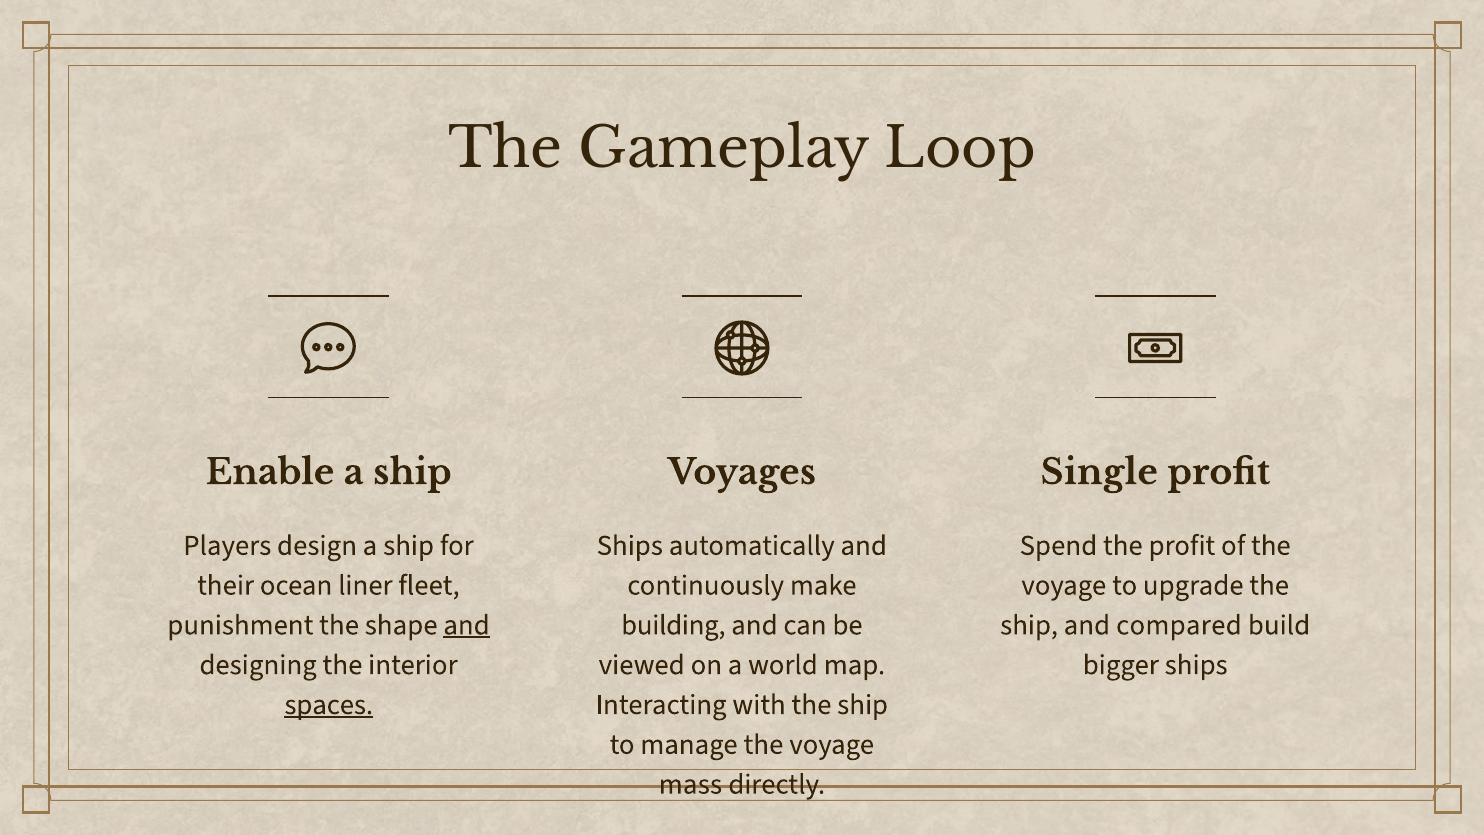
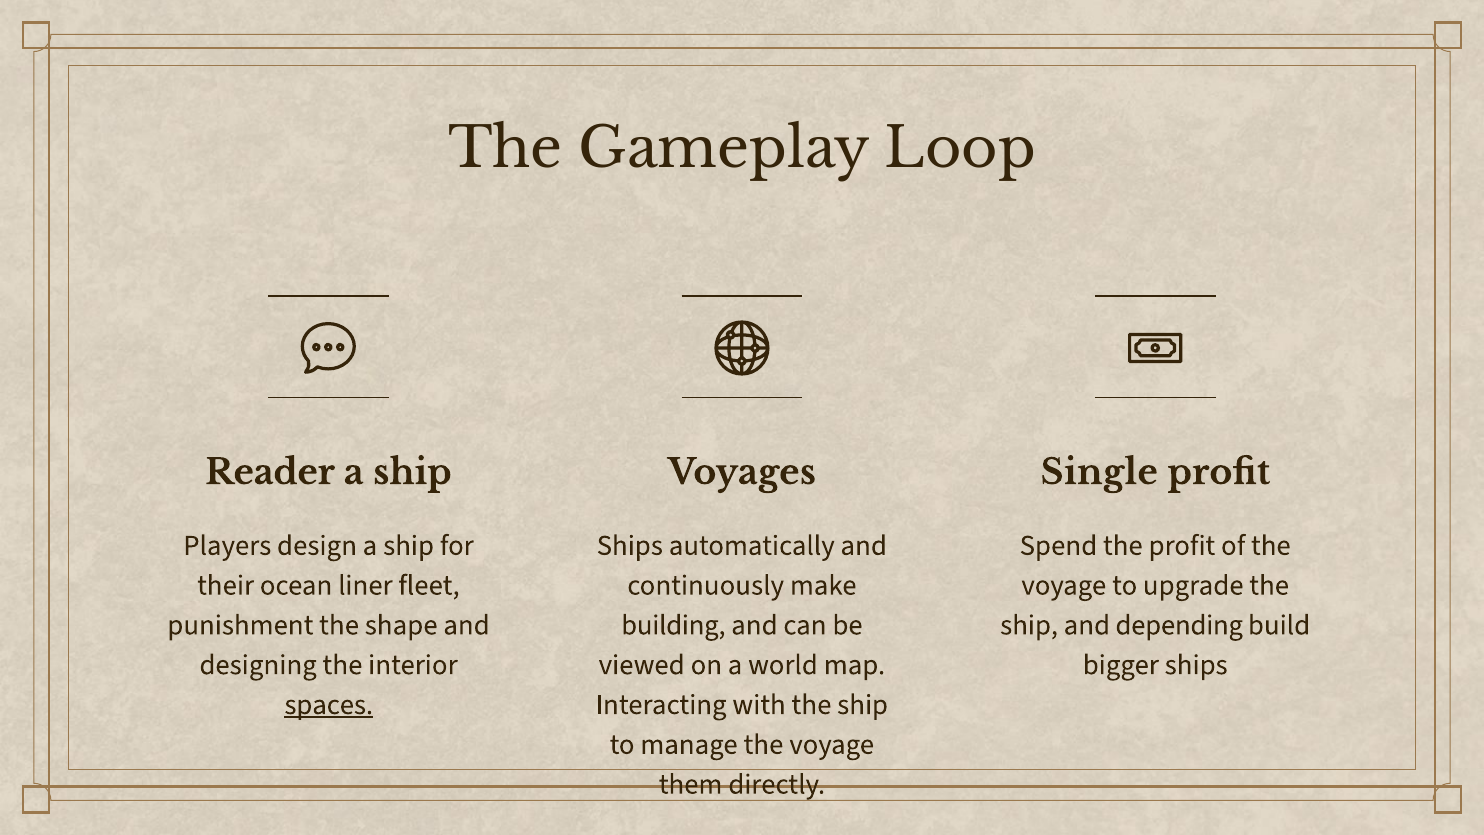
Enable: Enable -> Reader (270, 472)
and underline: present -> none (467, 625)
compared: compared -> depending (1179, 625)
mass: mass -> them (691, 784)
